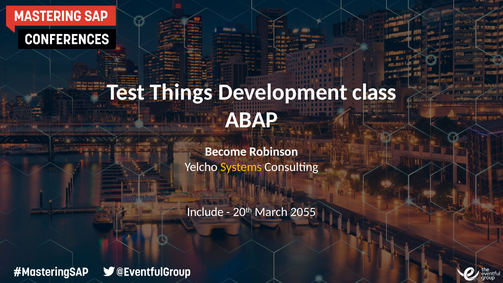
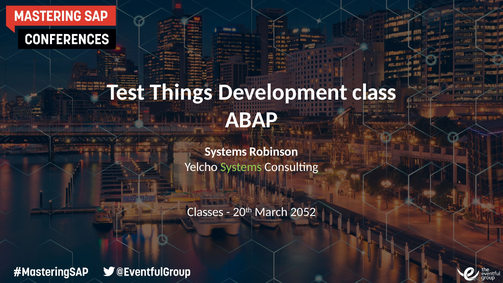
Become: Become -> Systems (226, 152)
Systems colour: yellow -> light green (241, 167)
Include: Include -> Classes (205, 212)
2055: 2055 -> 2052 (303, 212)
